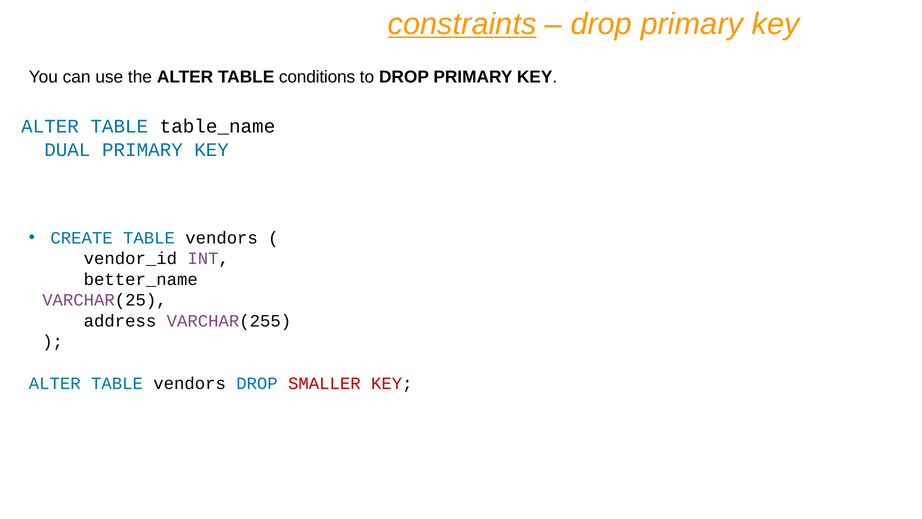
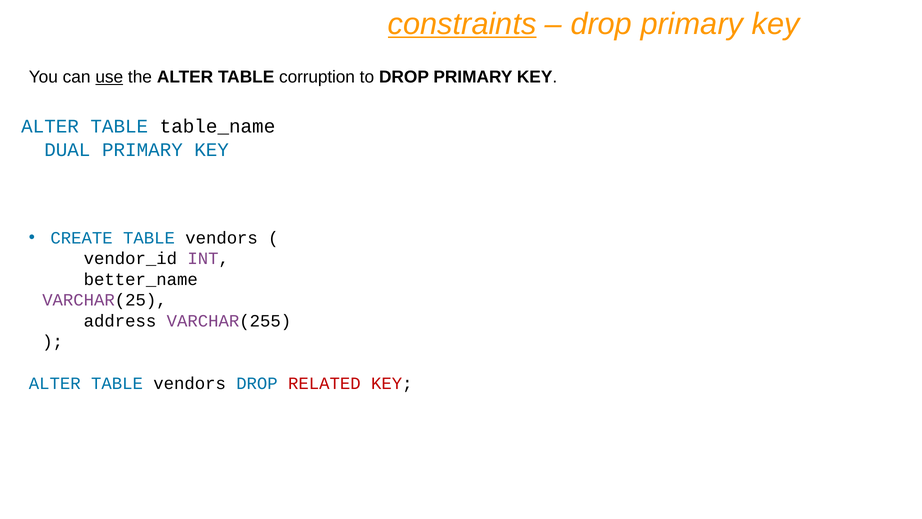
use underline: none -> present (109, 77)
conditions: conditions -> corruption (317, 77)
SMALLER: SMALLER -> RELATED (324, 383)
